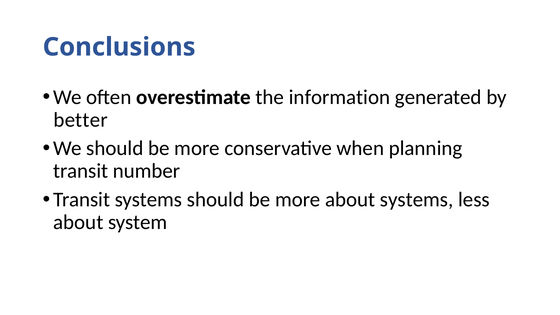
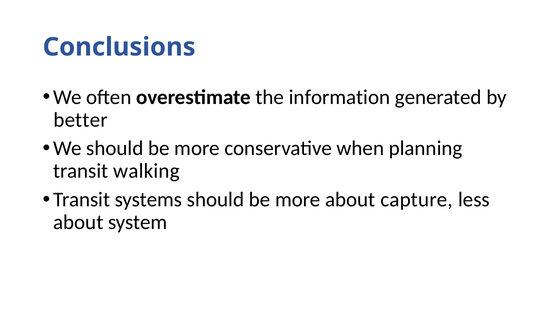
number: number -> walking (146, 171)
about systems: systems -> capture (417, 200)
